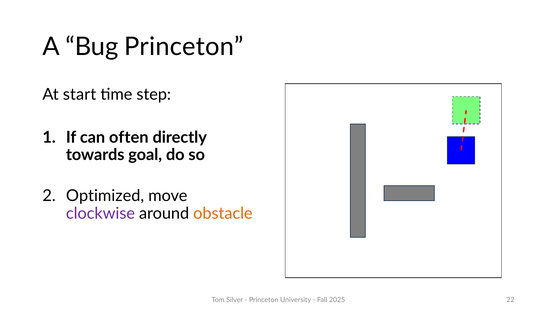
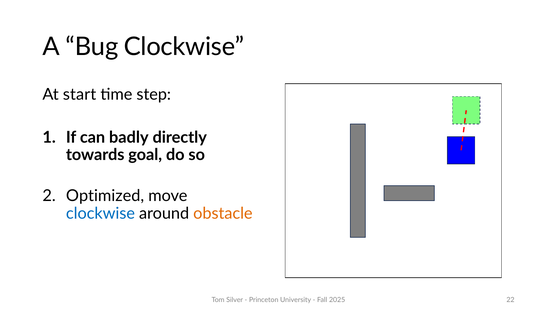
Bug Princeton: Princeton -> Clockwise (184, 47)
often: often -> badly (129, 137)
clockwise colour: purple -> blue (100, 213)
